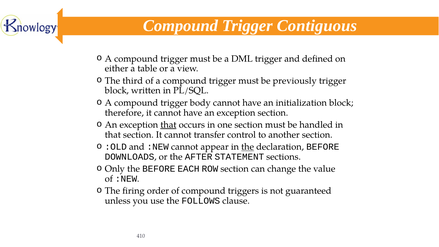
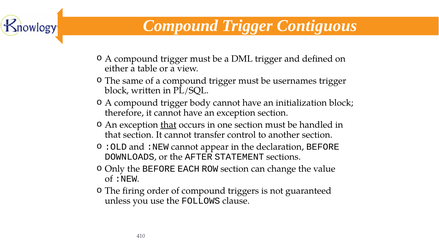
third: third -> same (133, 81)
previously: previously -> usernames (295, 81)
the underline: present -> none (248, 147)
